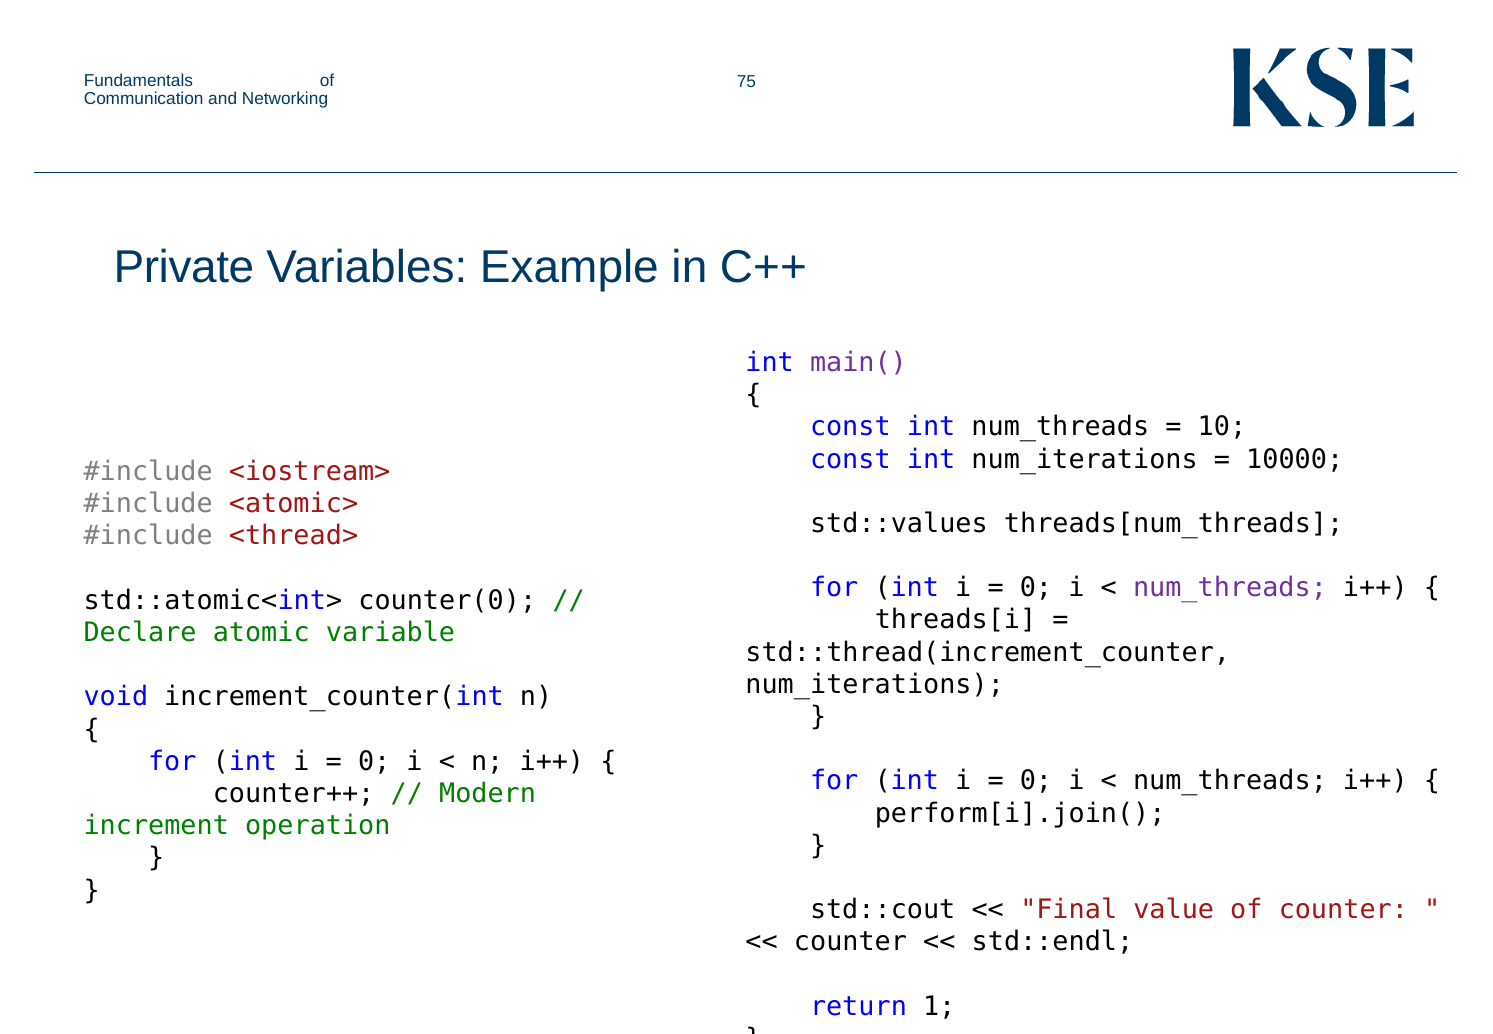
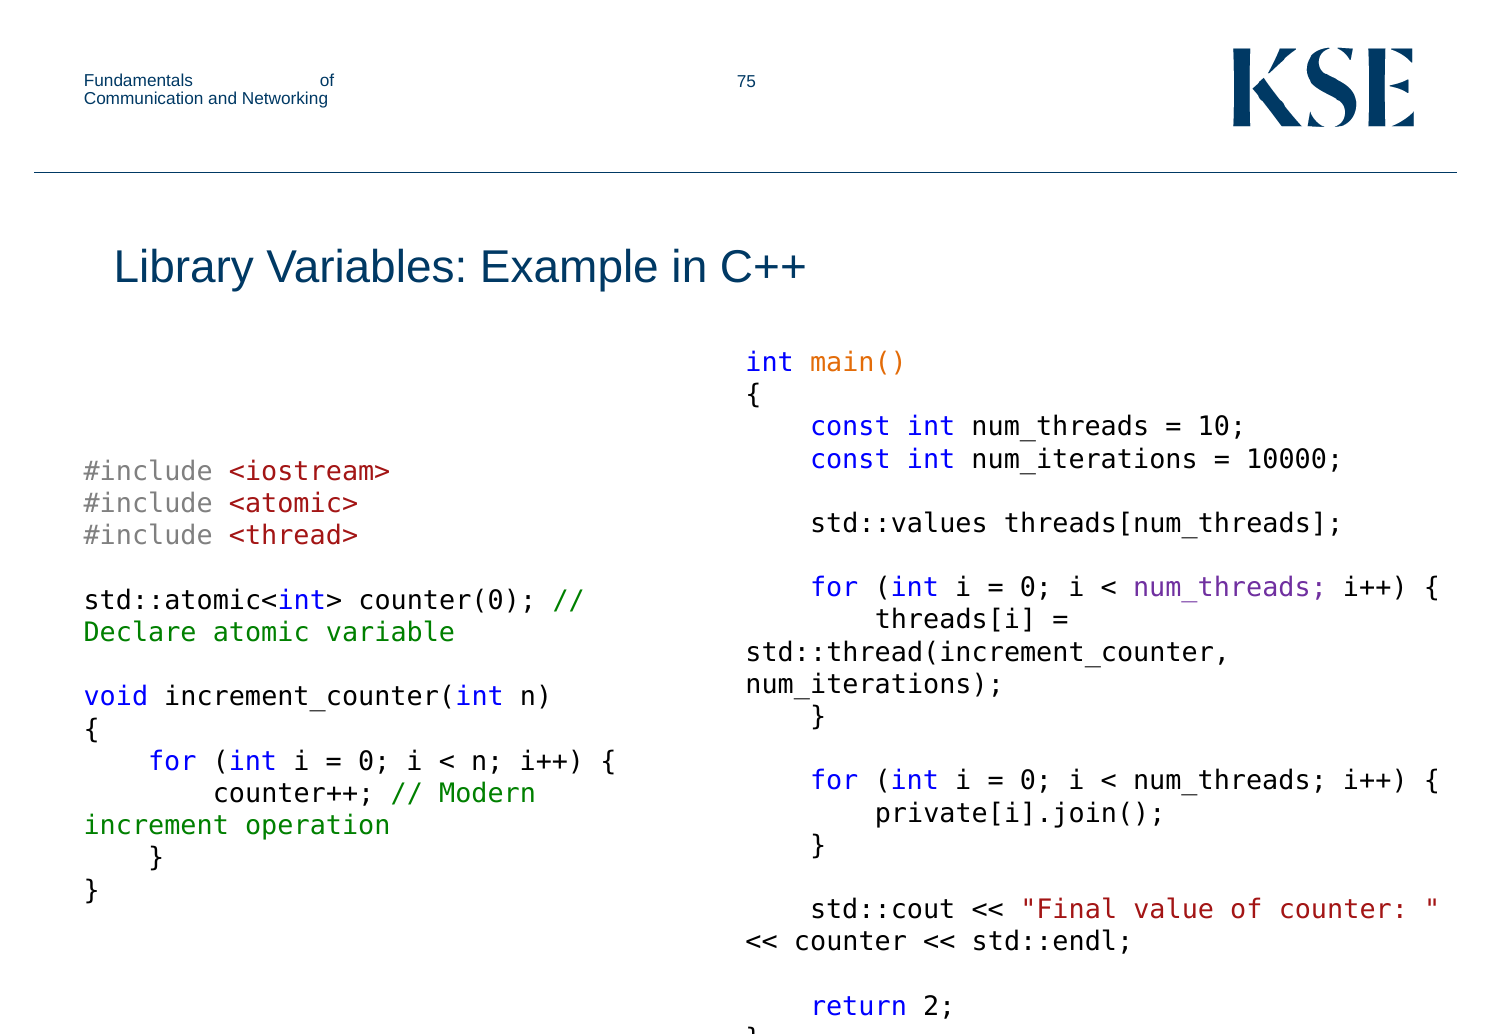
Private: Private -> Library (184, 267)
main( colour: purple -> orange (858, 362)
perform[i].join(: perform[i].join( -> private[i].join( (1020, 813)
1: 1 -> 2 (939, 1006)
